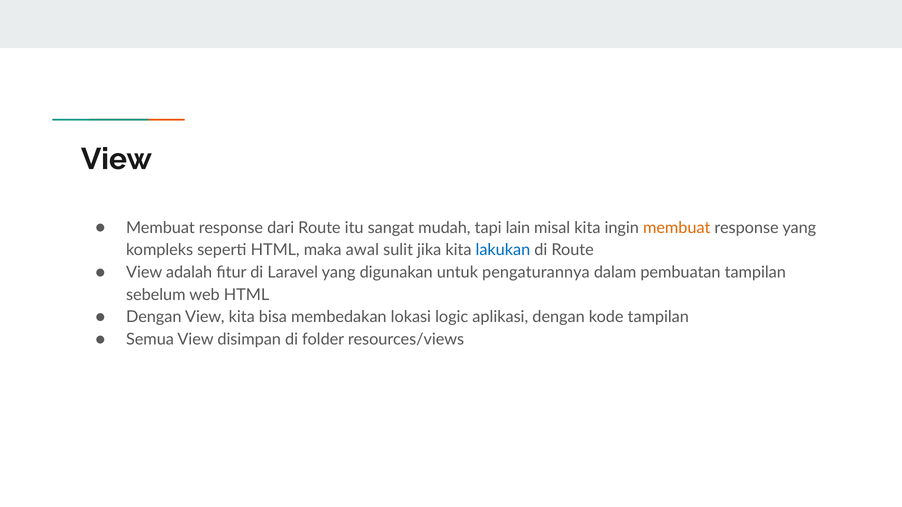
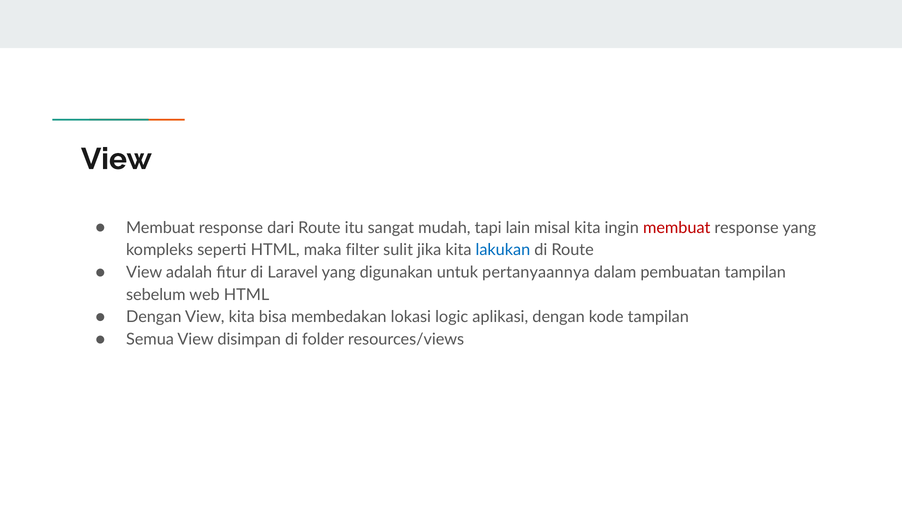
membuat colour: orange -> red (677, 228)
awal: awal -> filter (362, 250)
pengaturannya: pengaturannya -> pertanyaannya (536, 273)
